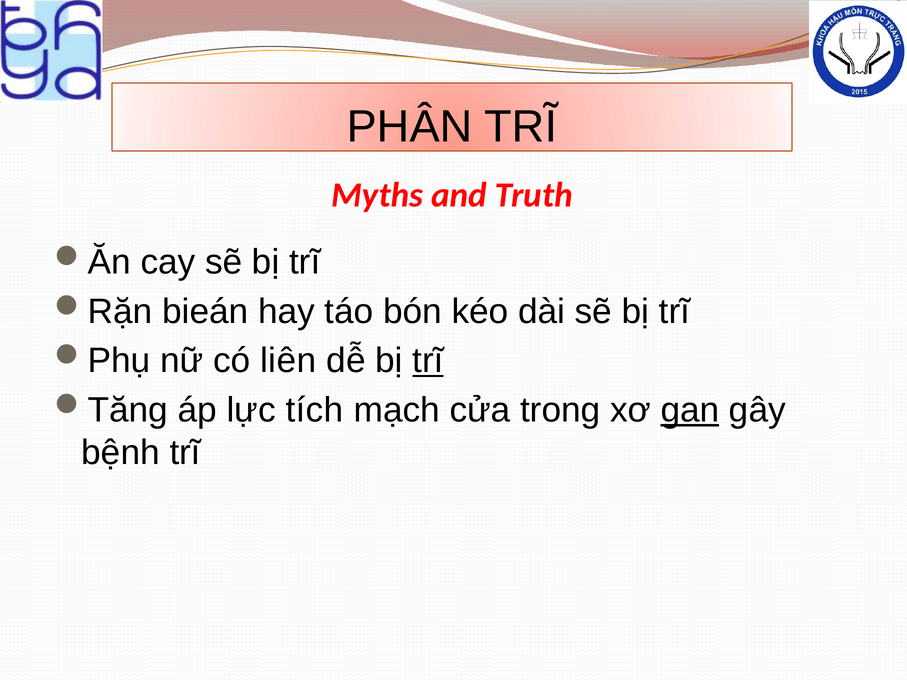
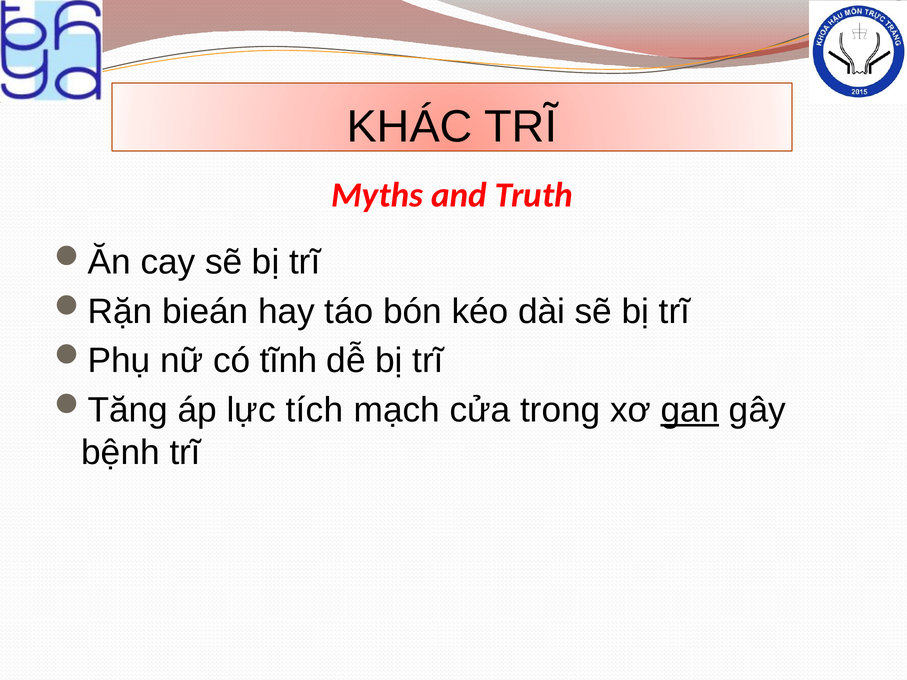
PHÂN: PHÂN -> KHÁC (410, 127)
liên: liên -> tĩnh (289, 361)
trĩ underline: present -> none (428, 361)
